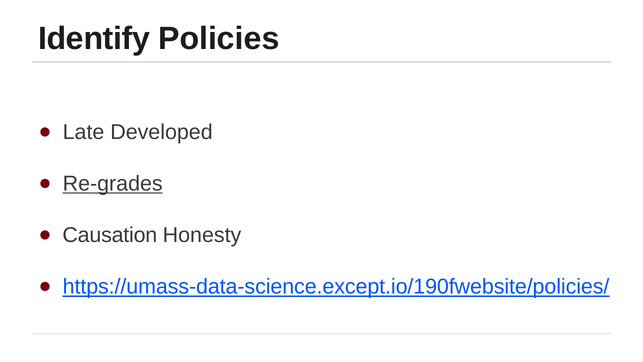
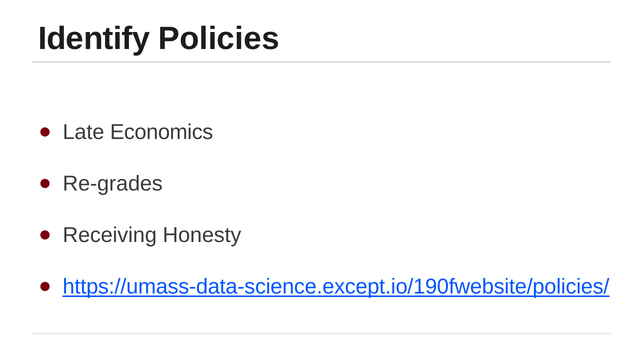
Developed: Developed -> Economics (162, 132)
Re-grades underline: present -> none (113, 184)
Causation: Causation -> Receiving (110, 235)
